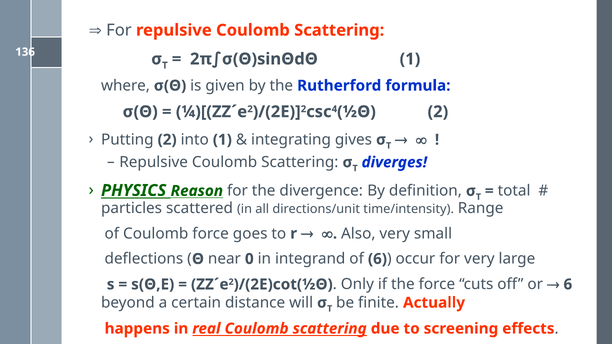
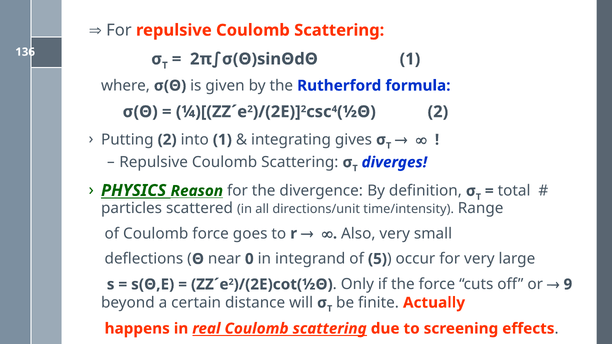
of 6: 6 -> 5 (377, 259)
6: 6 -> 9 (568, 285)
